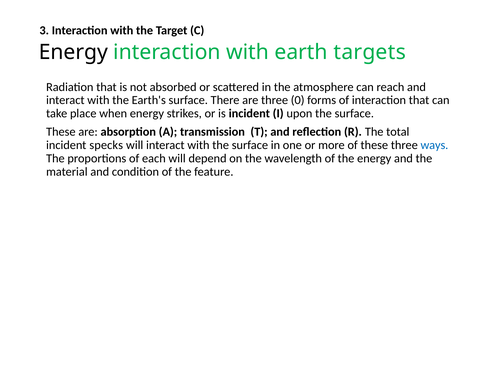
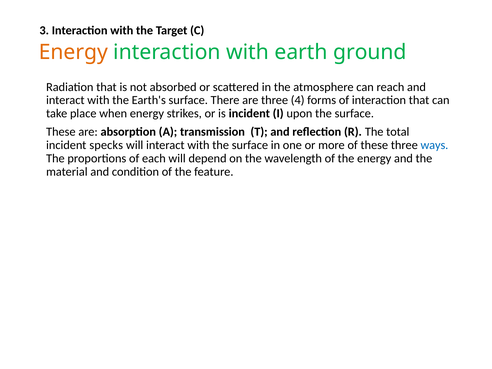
Energy colour: black -> orange (73, 52)
targets: targets -> ground (370, 52)
0: 0 -> 4 (298, 100)
